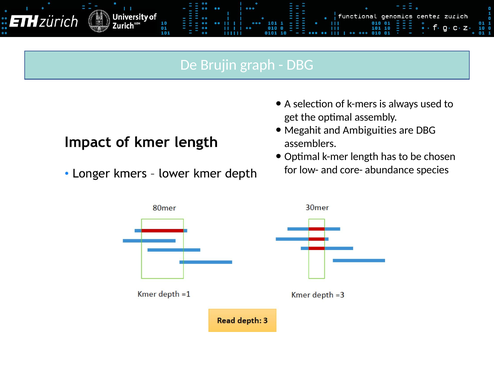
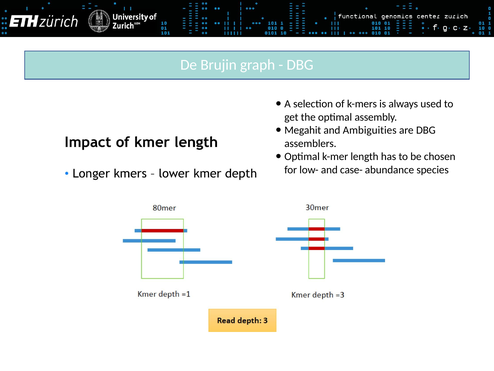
core-: core- -> case- (351, 170)
